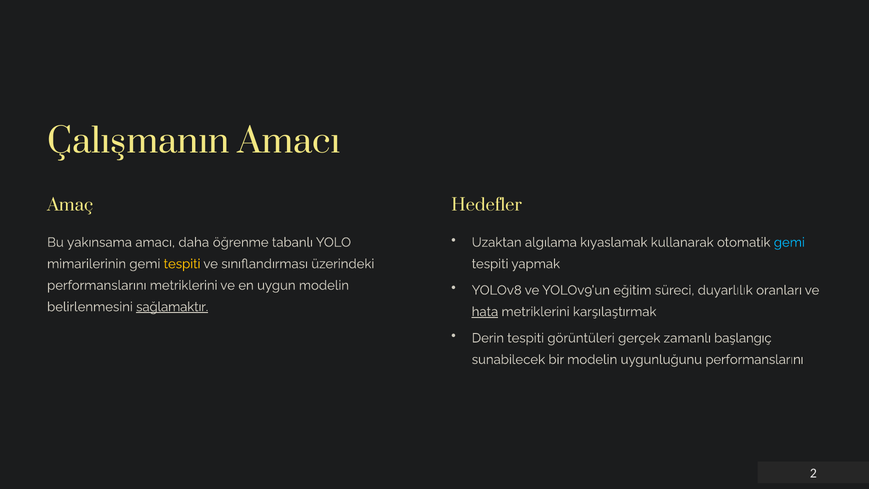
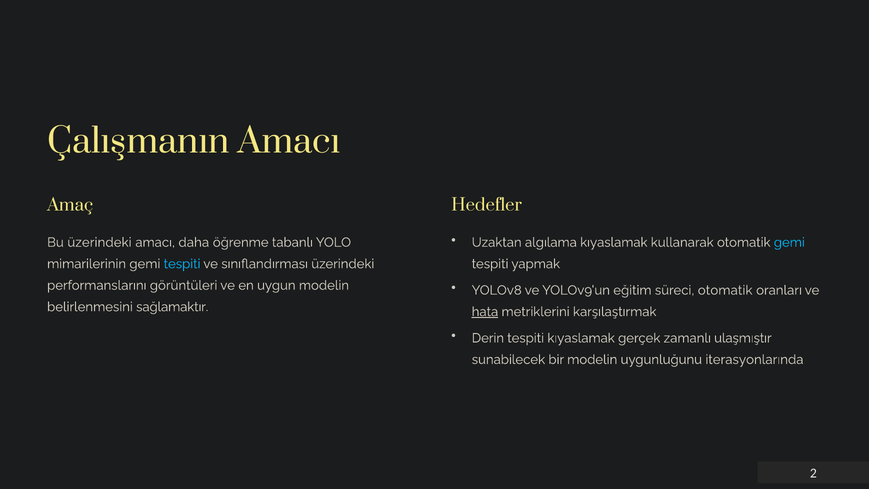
Bu yakınsama: yakınsama -> üzerindeki (99, 242)
tespiti colour: yellow -> light blue (182, 264)
performanslarını metriklerini: metriklerini -> görüntüleri (184, 285)
süreci duyarlılık: duyarlılık -> otomatik (725, 290)
sağlamaktır underline: present -> none (172, 307)
tespiti görüntüleri: görüntüleri -> kıyaslamak (581, 338)
başlangıç: başlangıç -> ulaşmıştır (743, 338)
uygunluğunu performanslarını: performanslarını -> iterasyonlarında (754, 359)
